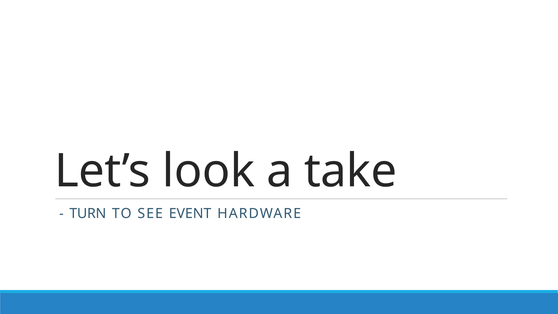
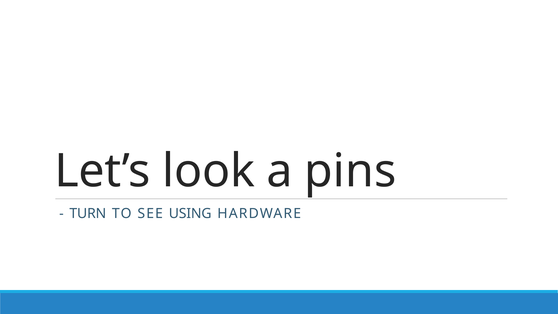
take: take -> pins (350, 171)
EVENT: EVENT -> USING (190, 213)
